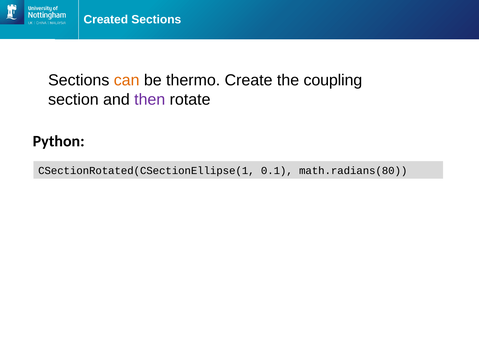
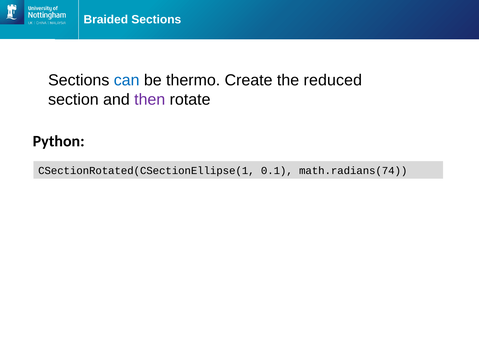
Created: Created -> Braided (106, 19)
can colour: orange -> blue (127, 80)
coupling: coupling -> reduced (333, 80)
math.radians(80: math.radians(80 -> math.radians(74 (353, 171)
